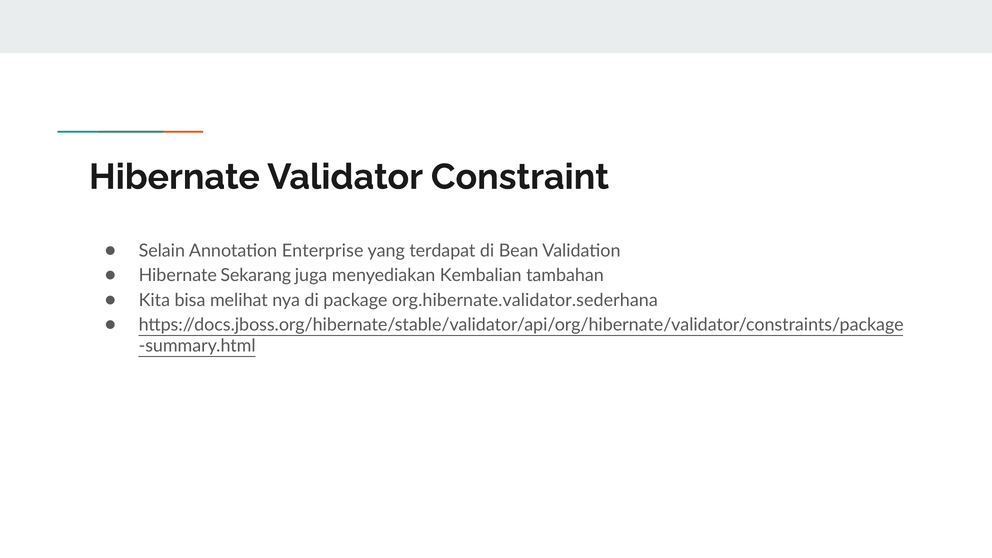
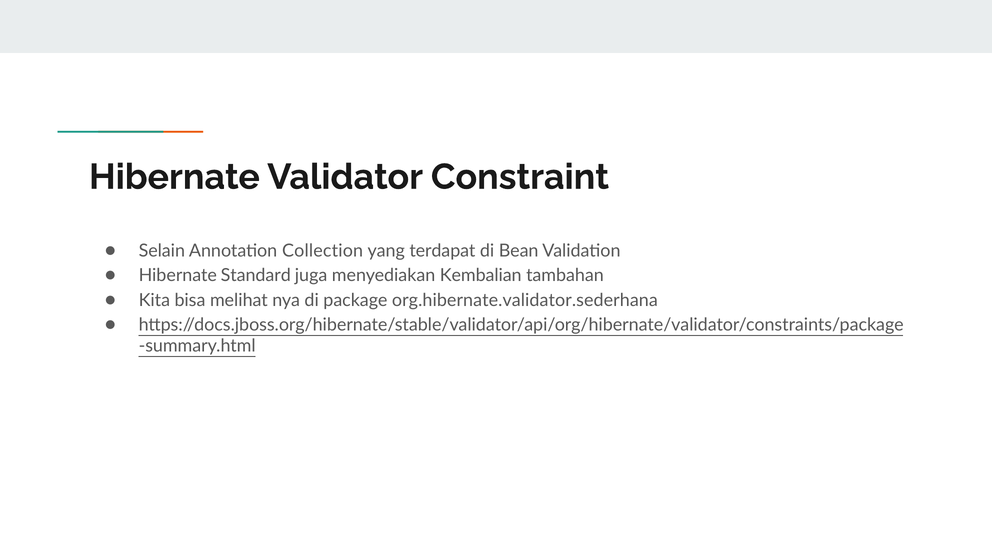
Enterprise: Enterprise -> Collection (323, 251)
Sekarang: Sekarang -> Standard (256, 275)
